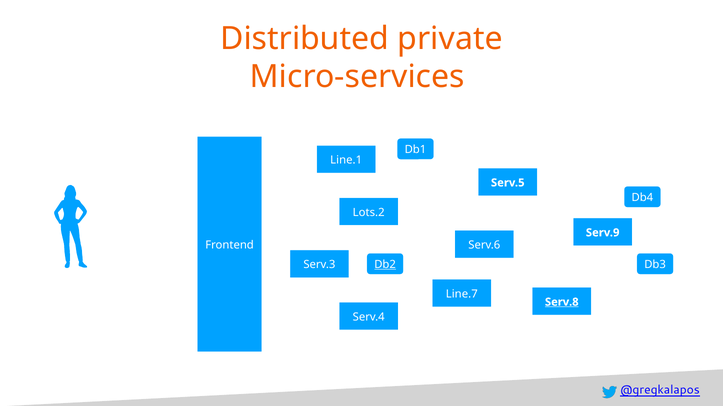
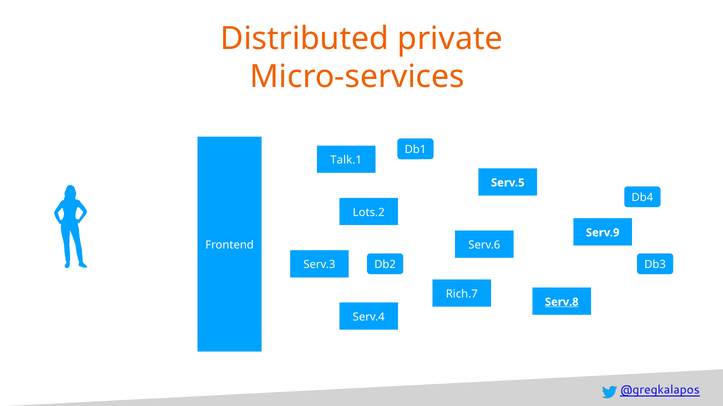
Line.1: Line.1 -> Talk.1 (346, 160)
Db2 underline: present -> none (385, 265)
Line.7: Line.7 -> Rich.7 (462, 294)
